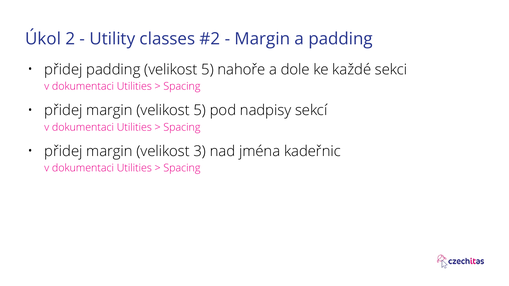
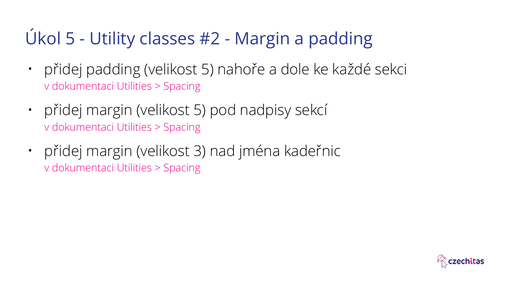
Úkol 2: 2 -> 5 (70, 39)
